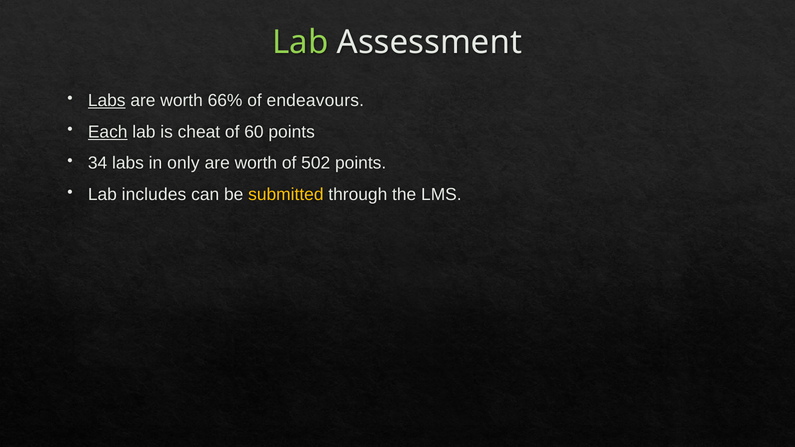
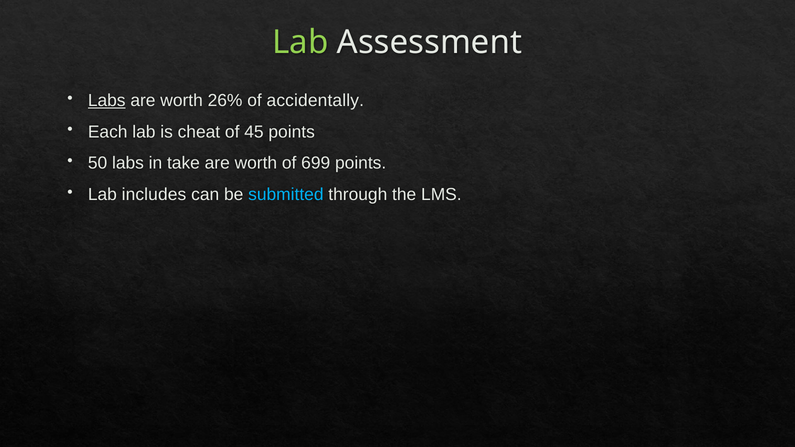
66%: 66% -> 26% (225, 100)
endeavours: endeavours -> accidentally (315, 100)
Each underline: present -> none (108, 132)
60: 60 -> 45 (254, 132)
34: 34 -> 50 (98, 163)
only: only -> take (183, 163)
502: 502 -> 699 (316, 163)
submitted colour: yellow -> light blue (286, 195)
